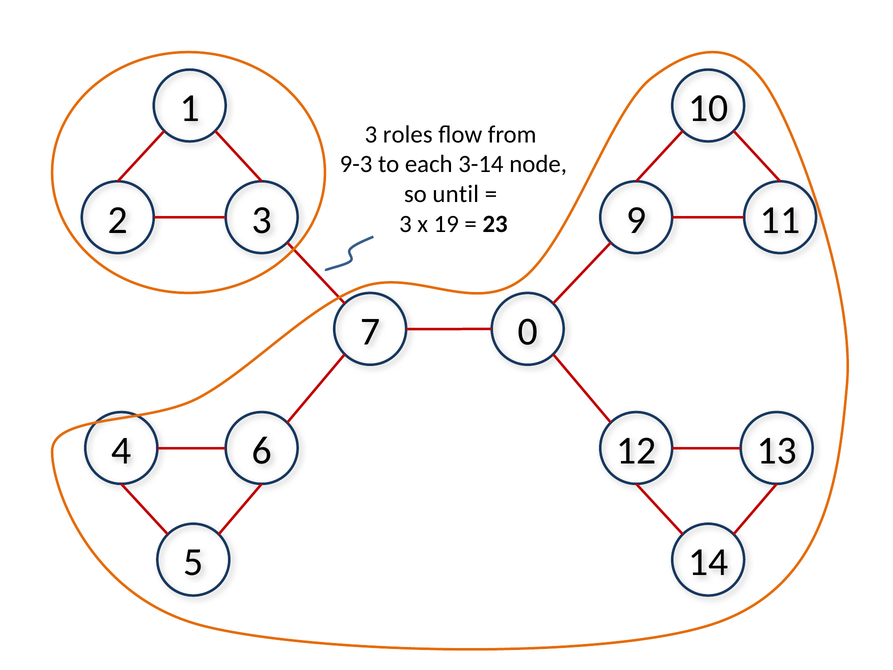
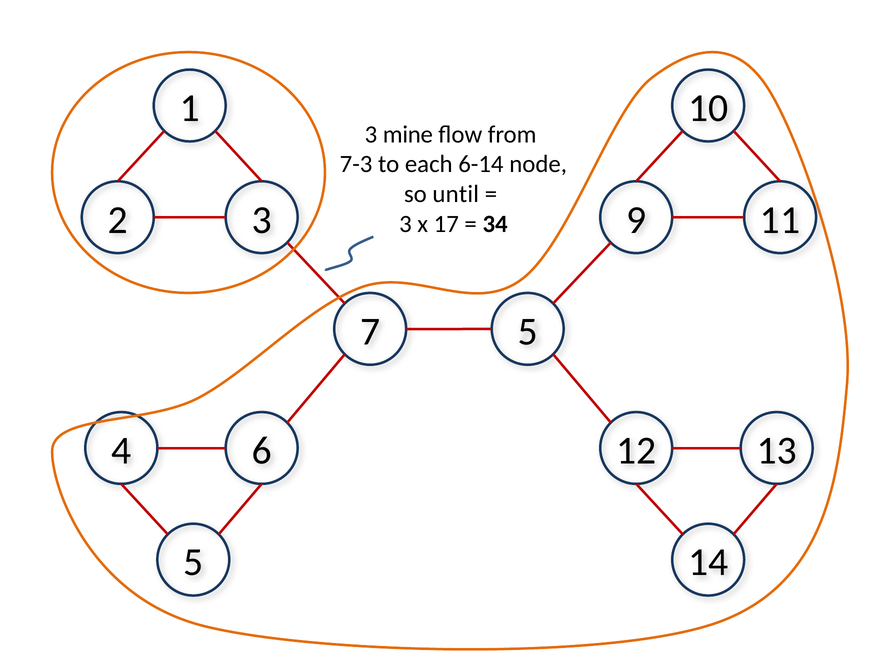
roles: roles -> mine (408, 134)
9-3: 9-3 -> 7-3 (356, 164)
3-14: 3-14 -> 6-14 (481, 164)
19: 19 -> 17 (446, 224)
23: 23 -> 34 (495, 224)
7 0: 0 -> 5 (528, 331)
